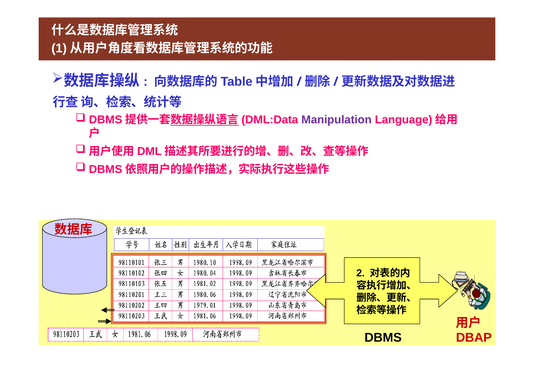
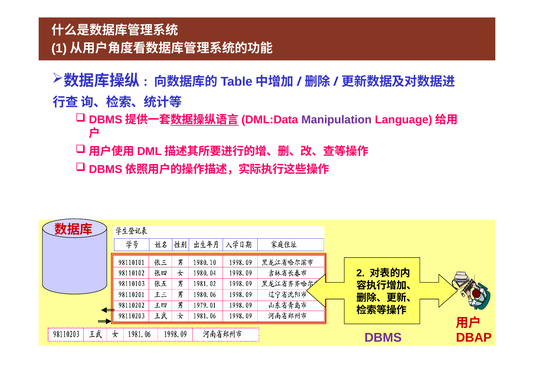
DBMS colour: black -> purple (383, 337)
